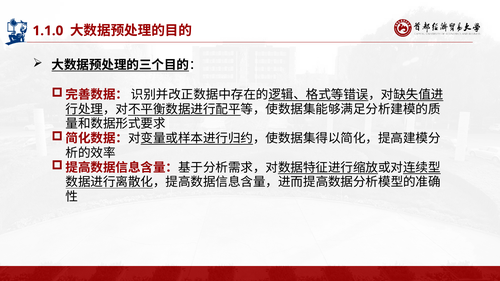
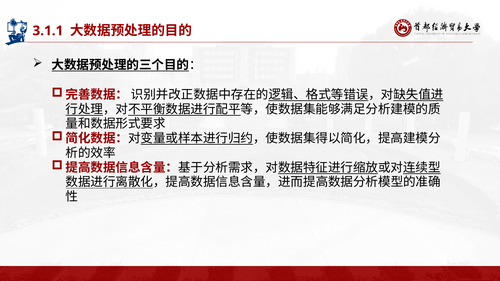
1.1.0: 1.1.0 -> 3.1.1 (48, 31)
